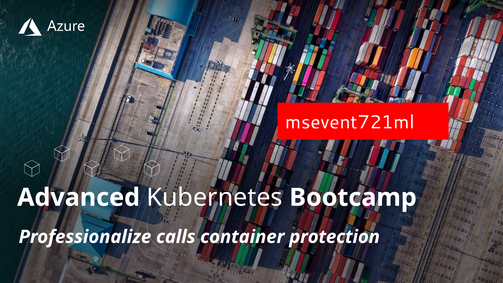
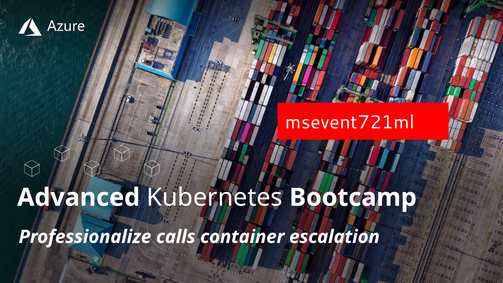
protection: protection -> escalation (334, 237)
